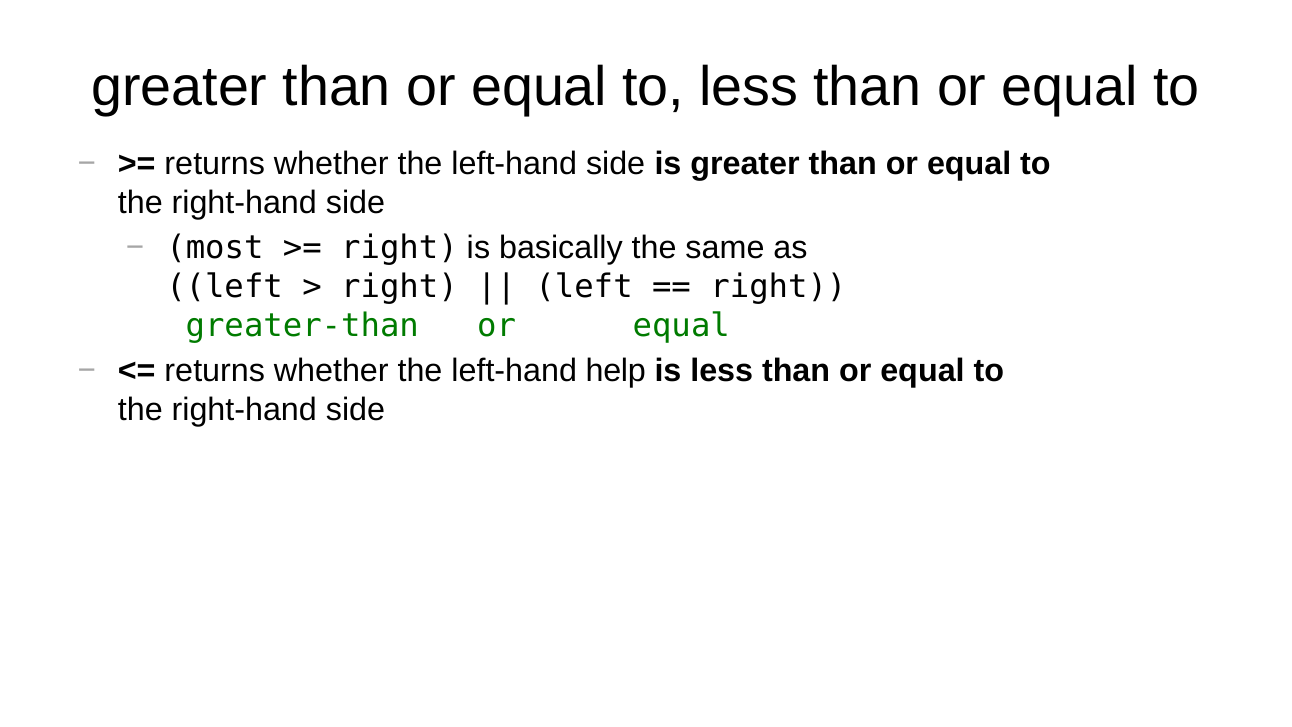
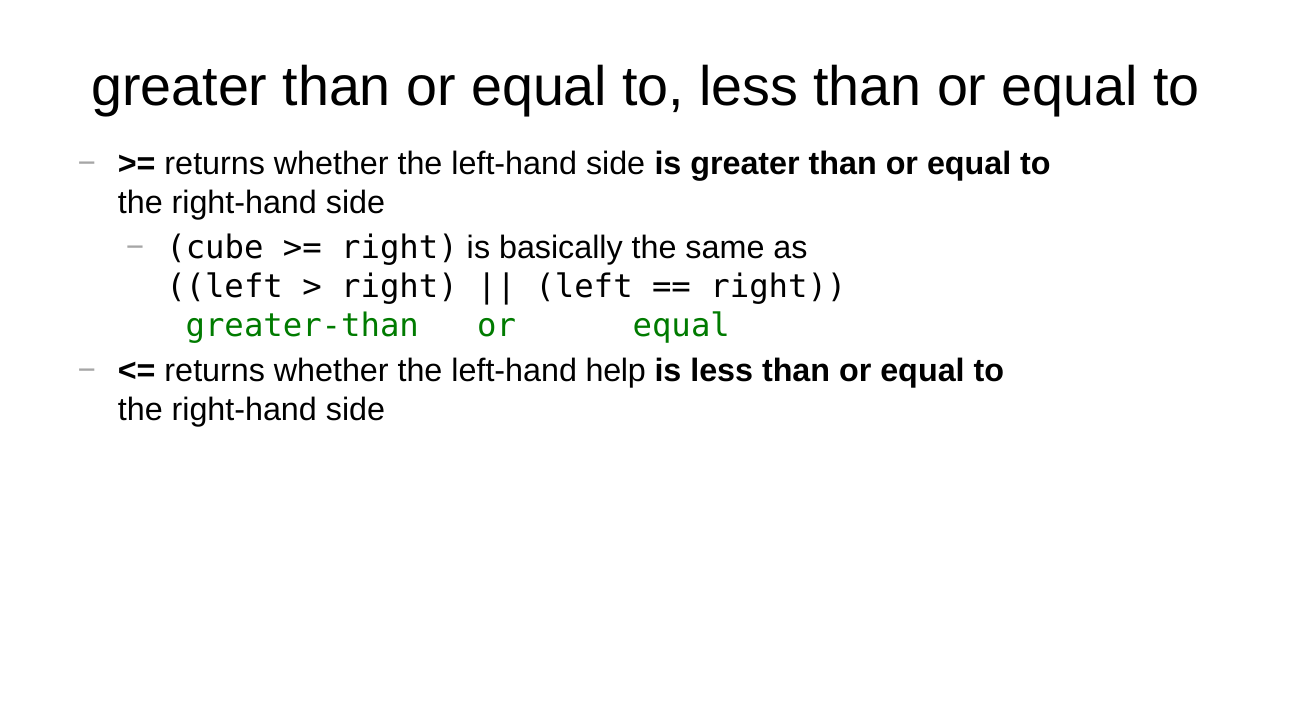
most: most -> cube (215, 248)
